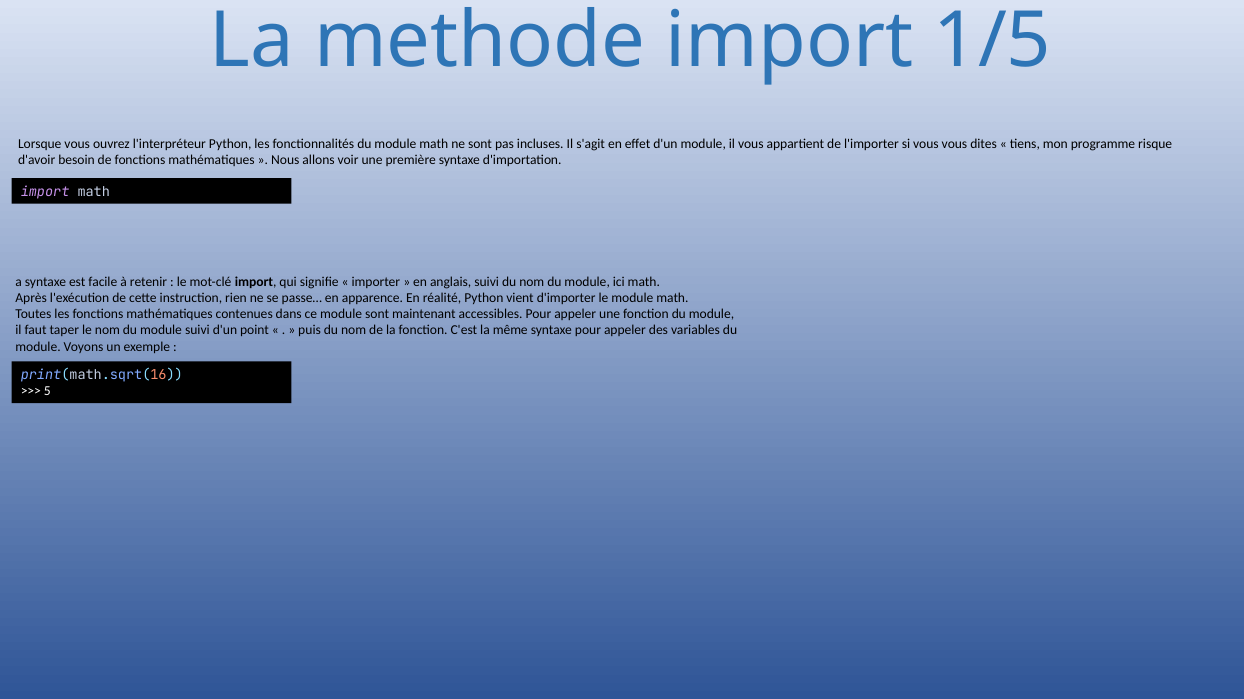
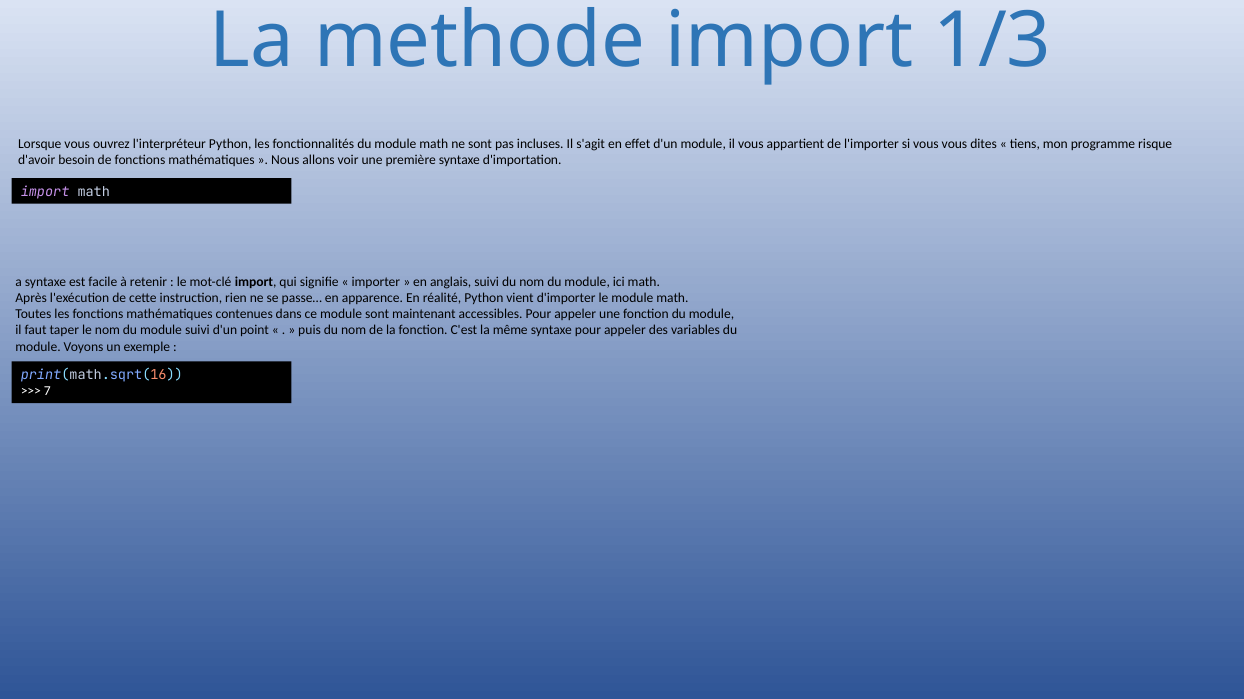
1/5: 1/5 -> 1/3 (993, 41)
5: 5 -> 7 (47, 392)
